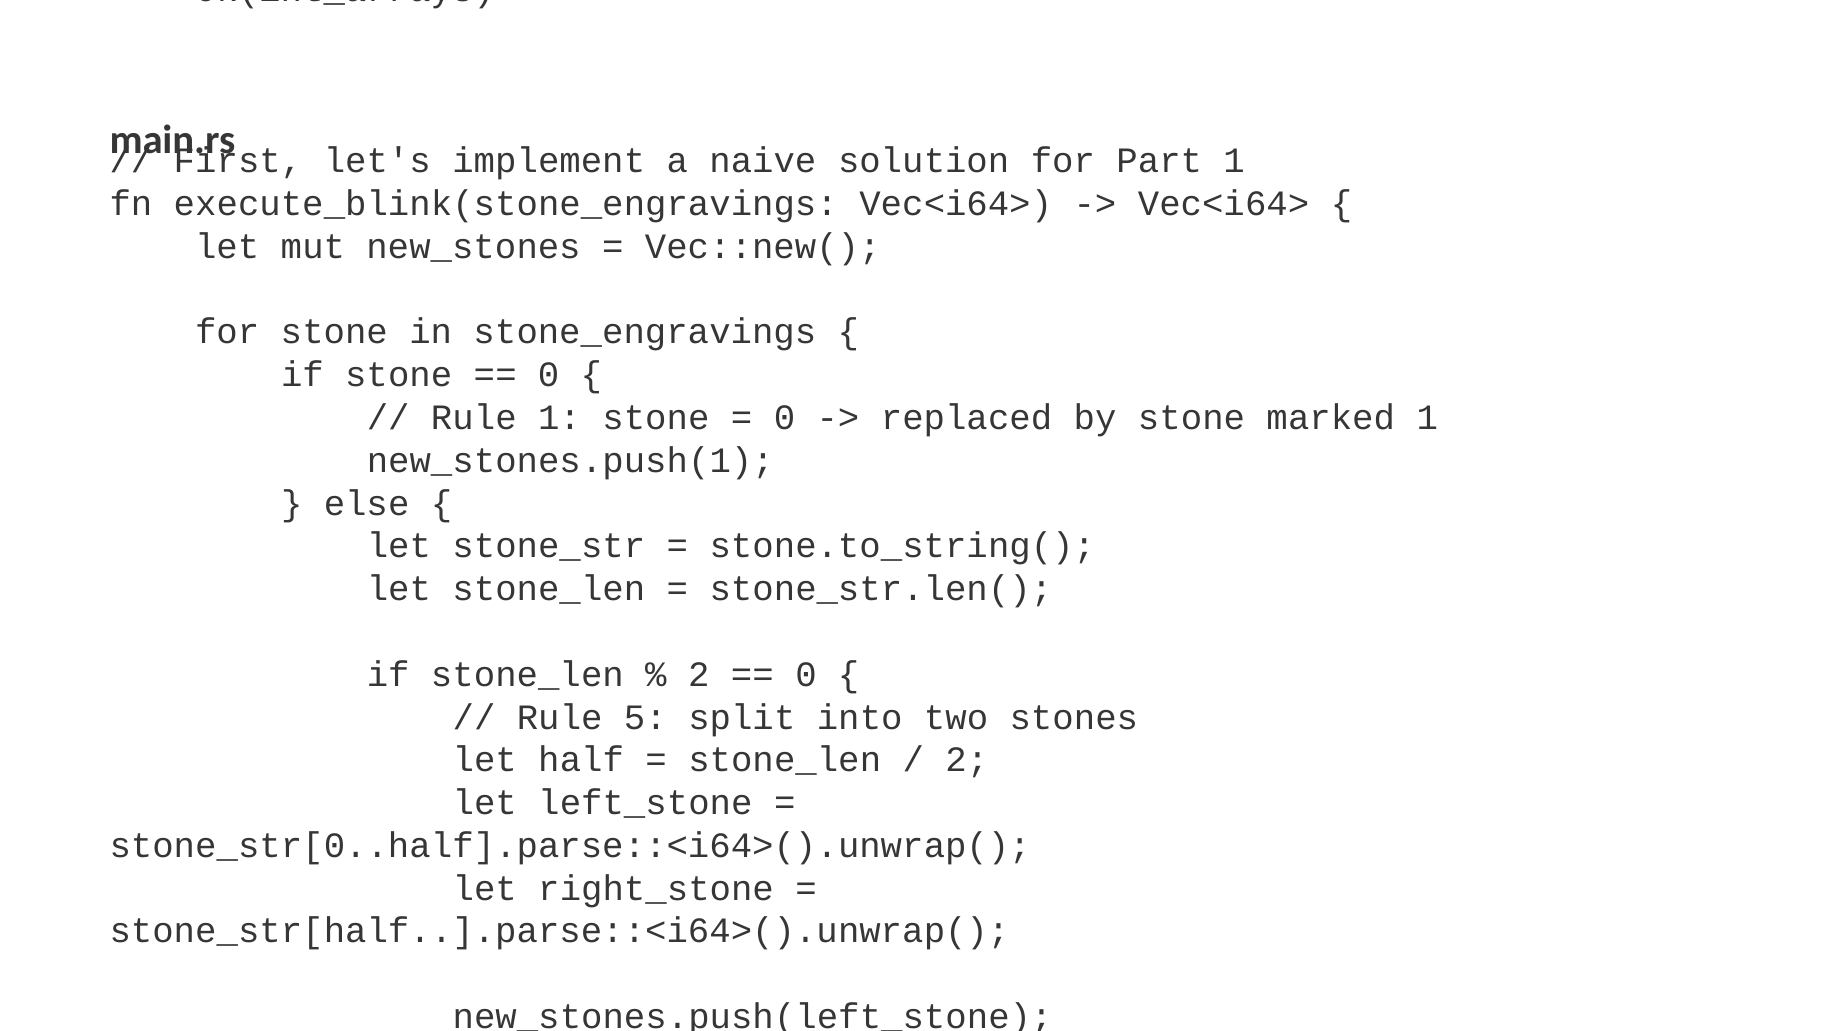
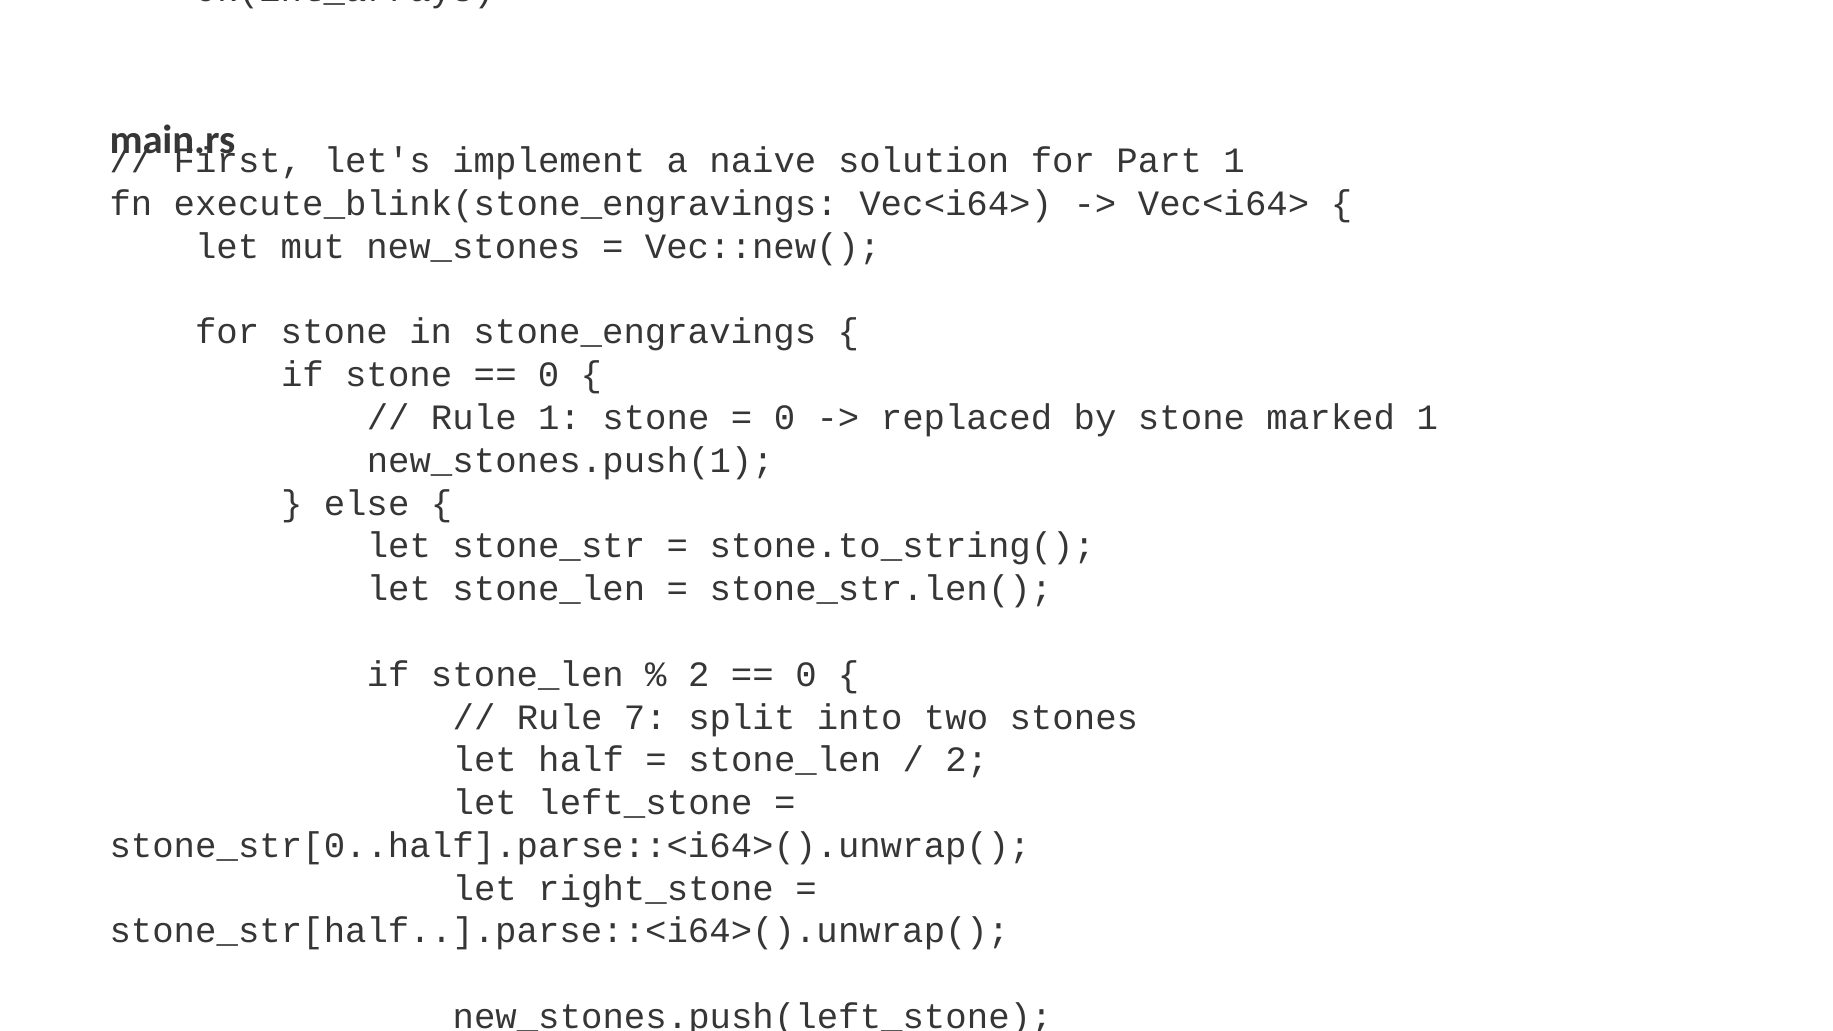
5: 5 -> 7 (645, 717)
